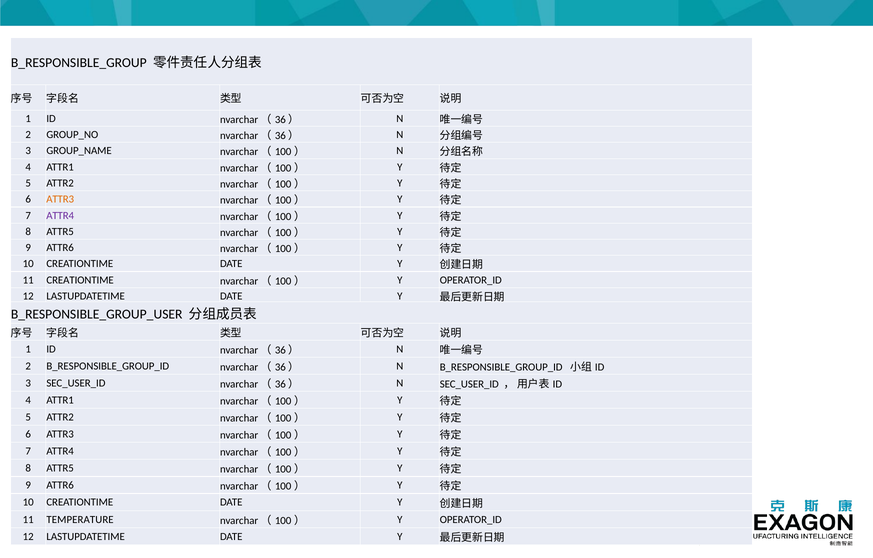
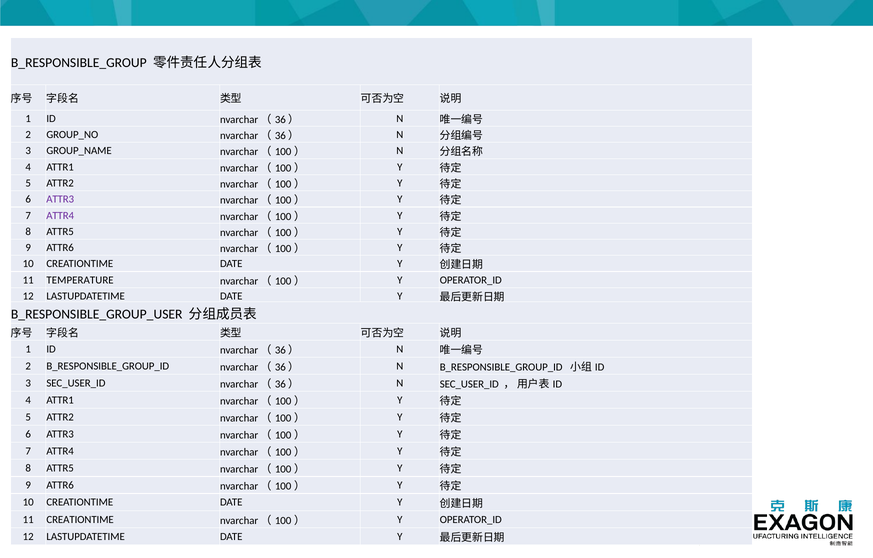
ATTR3 colour: orange -> purple (60, 200)
11 CREATIONTIME: CREATIONTIME -> TEMPERATURE (80, 280)
11 TEMPERATURE: TEMPERATURE -> CREATIONTIME (80, 520)
